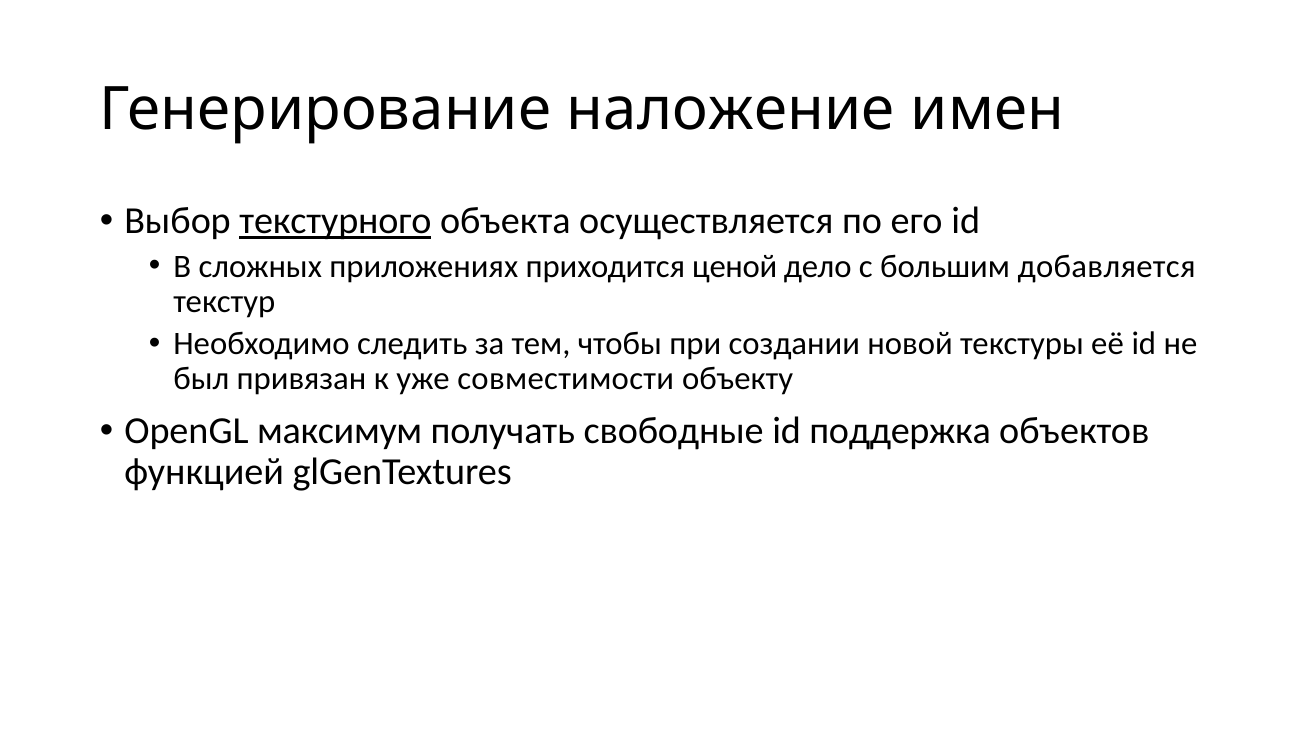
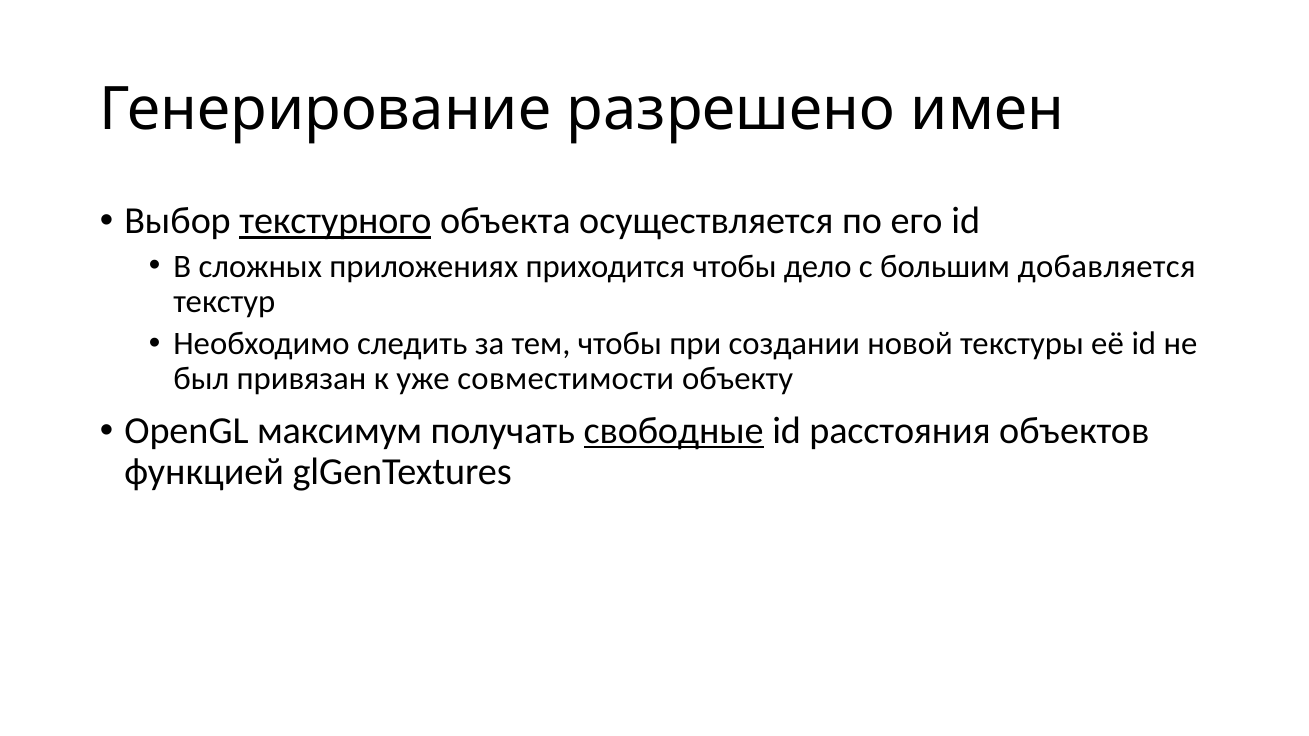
наложение: наложение -> разрешено (731, 110)
приходится ценой: ценой -> чтобы (735, 266)
свободные underline: none -> present (674, 431)
поддержка: поддержка -> расстояния (900, 431)
